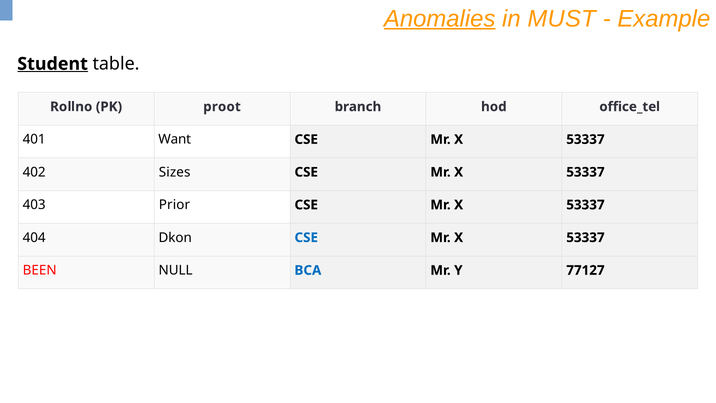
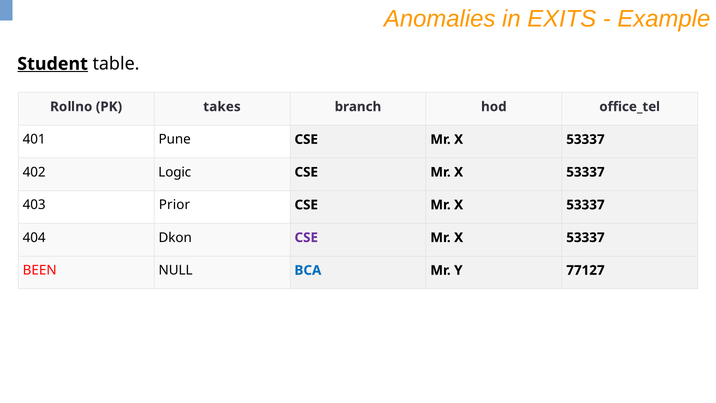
Anomalies underline: present -> none (440, 19)
MUST: MUST -> EXITS (562, 19)
proot: proot -> takes (222, 107)
Want: Want -> Pune (175, 139)
Sizes: Sizes -> Logic (175, 172)
CSE colour: blue -> purple (306, 237)
